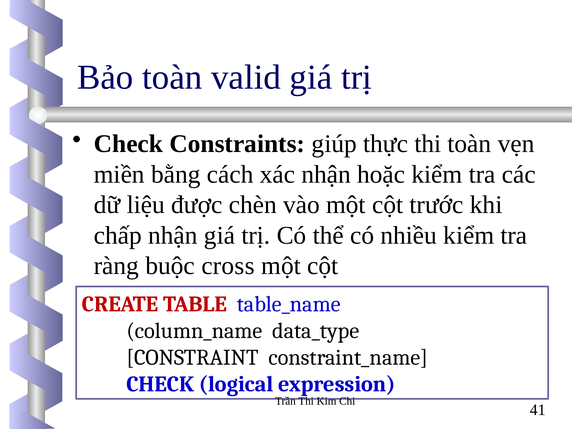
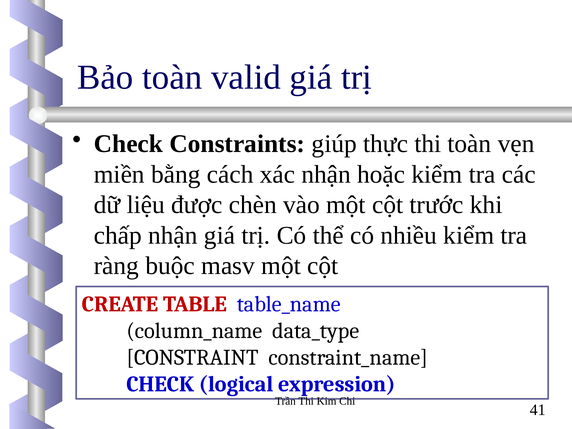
cross: cross -> masv (228, 266)
